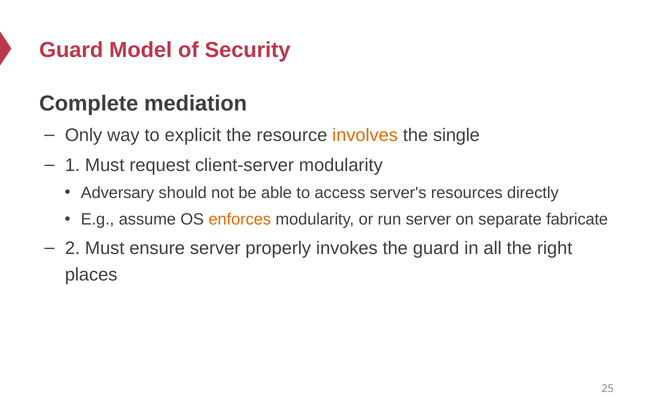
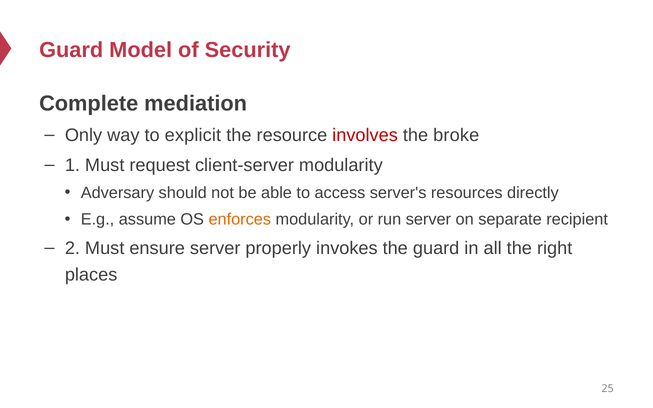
involves colour: orange -> red (365, 135)
single: single -> broke (456, 135)
fabricate: fabricate -> recipient (577, 220)
